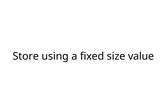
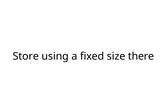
value: value -> there (141, 56)
